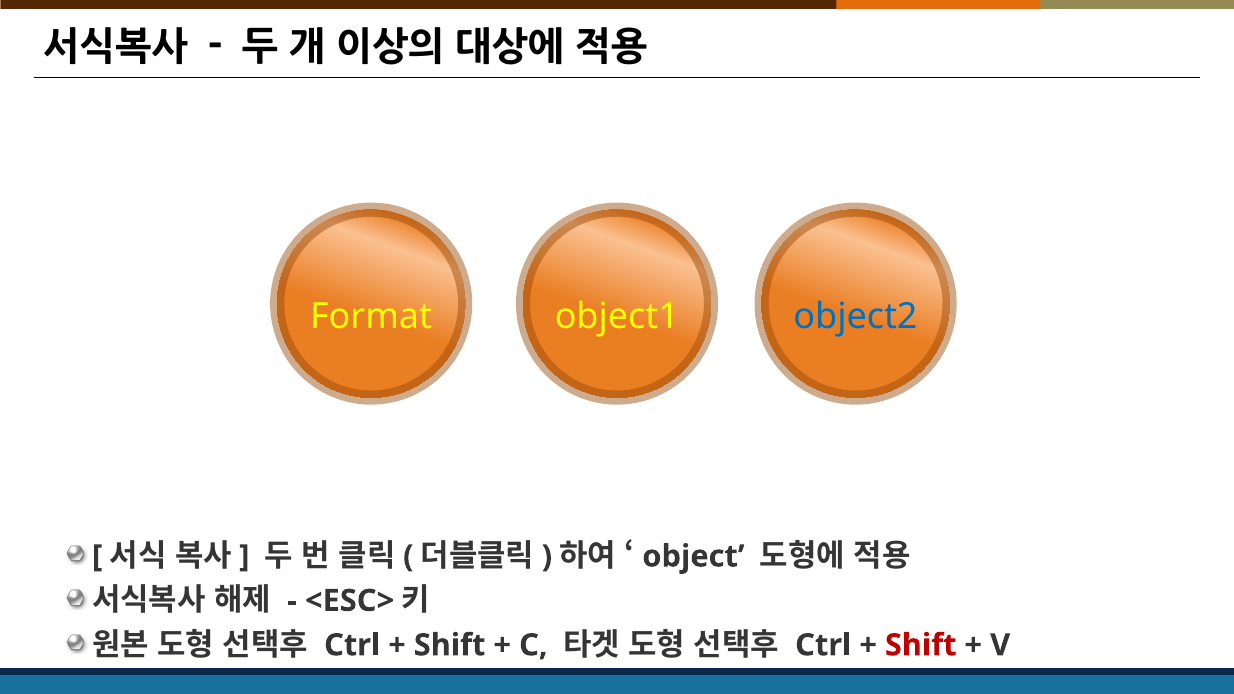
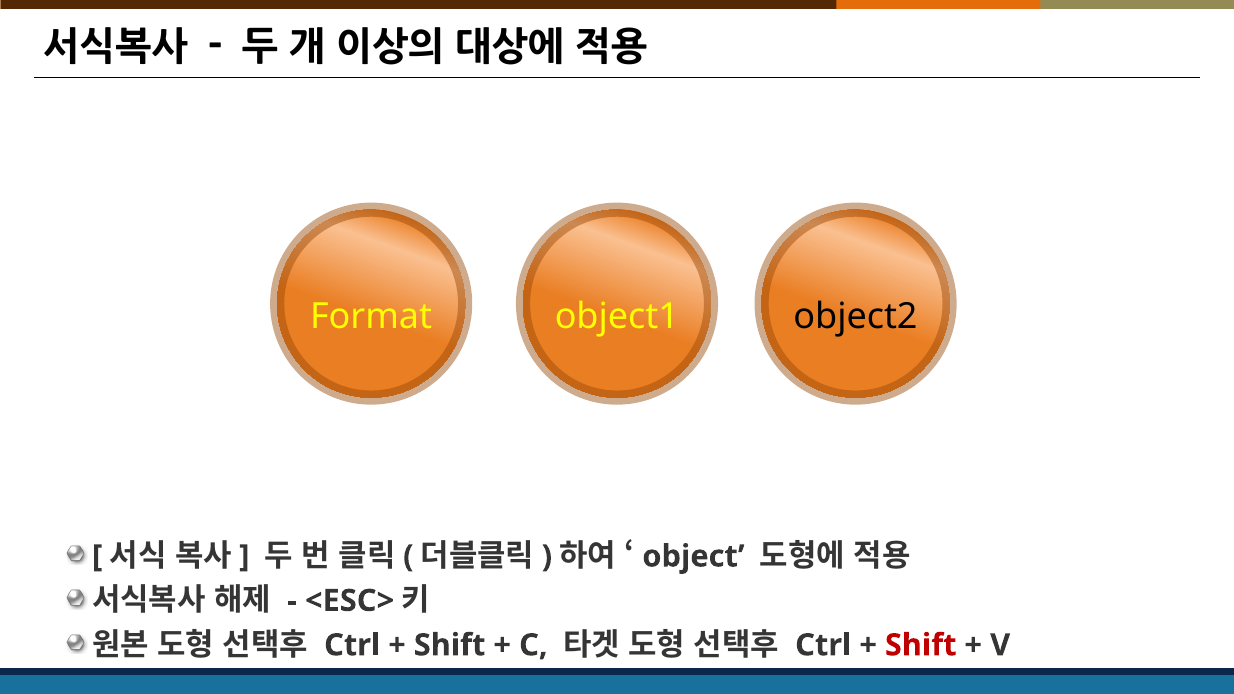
object2 colour: blue -> black (856, 317)
